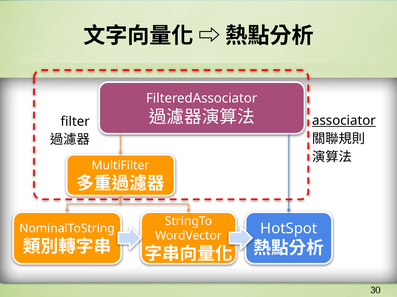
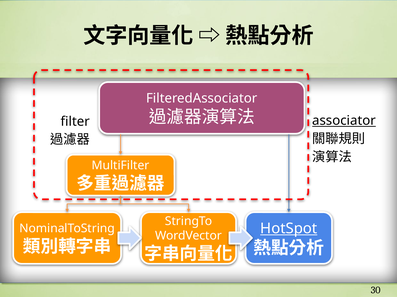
HotSpot underline: none -> present (289, 229)
